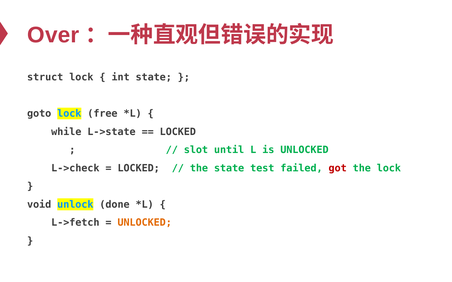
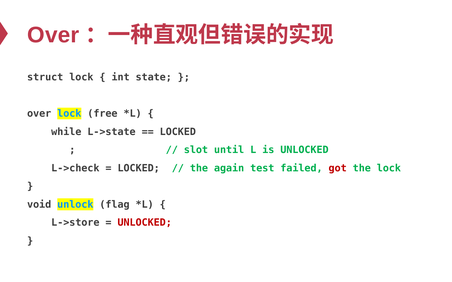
goto: goto -> over (39, 114)
the state: state -> again (229, 168)
done: done -> flag (115, 205)
L->fetch: L->fetch -> L->store (75, 223)
UNLOCKED colour: orange -> red (145, 223)
